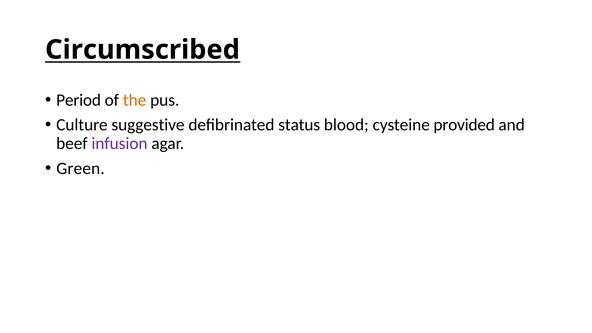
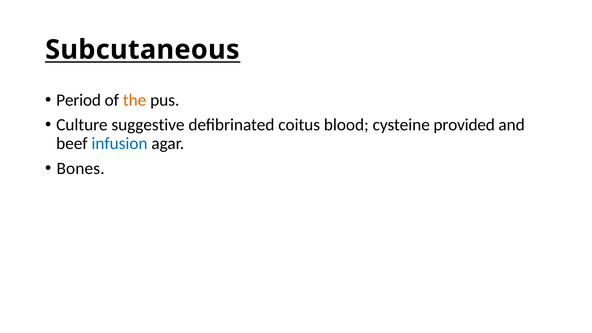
Circumscribed: Circumscribed -> Subcutaneous (142, 50)
status: status -> coitus (299, 125)
infusion colour: purple -> blue (119, 144)
Green: Green -> Bones (81, 168)
